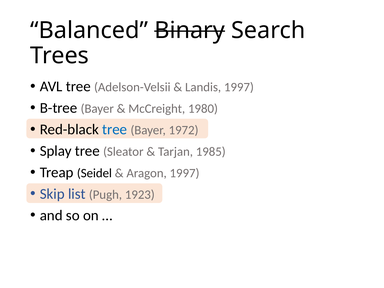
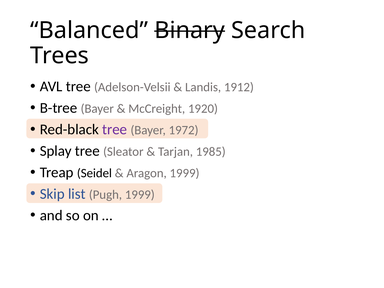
Landis 1997: 1997 -> 1912 (239, 87)
1980: 1980 -> 1920 (203, 109)
tree colour: blue -> purple (115, 130)
Aragon 1997: 1997 -> 1999 (185, 173)
Pugh 1923: 1923 -> 1999 (140, 195)
